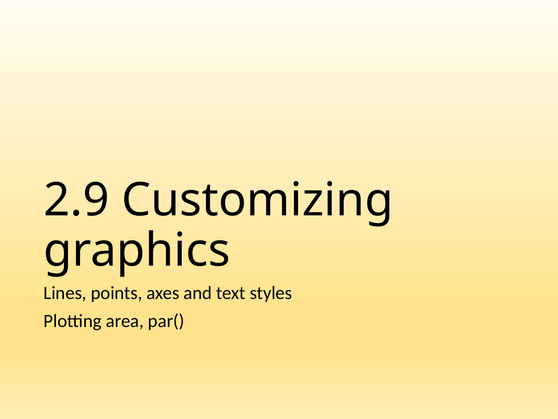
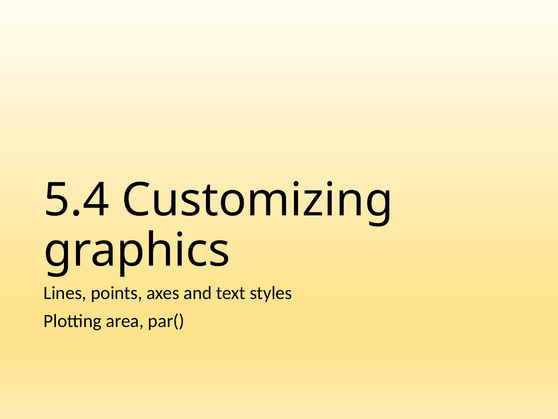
2.9: 2.9 -> 5.4 (76, 200)
